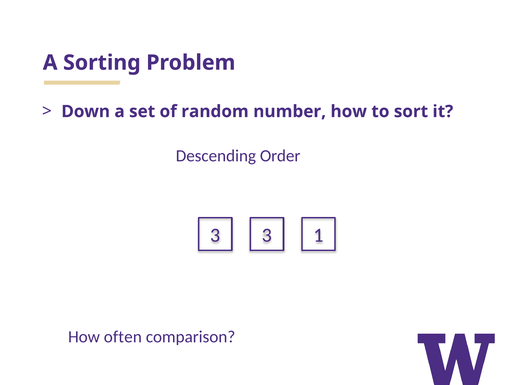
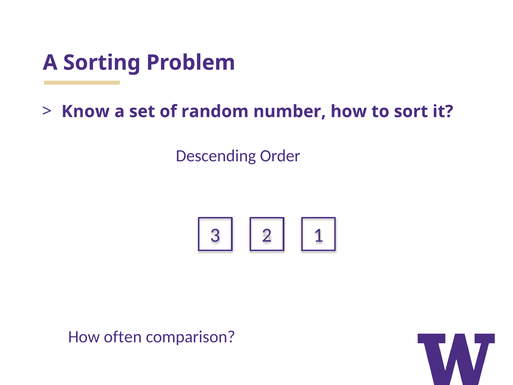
Down: Down -> Know (86, 111)
3 3: 3 -> 2 (267, 235)
